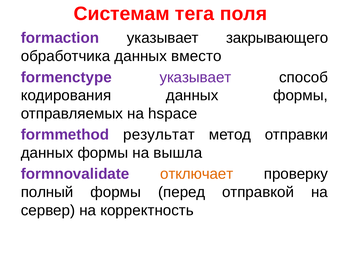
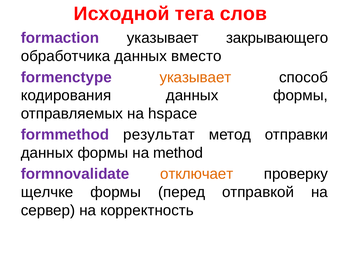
Системам: Системам -> Исходной (122, 14)
поля: поля -> слов (243, 14)
указывает colour: purple -> orange (195, 77)
вышла: вышла -> method (178, 153)
полный: полный -> щелчке (47, 193)
